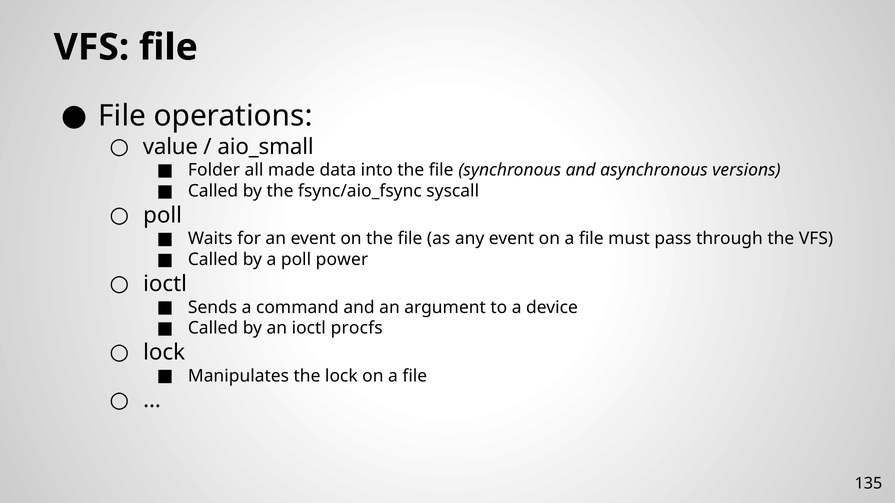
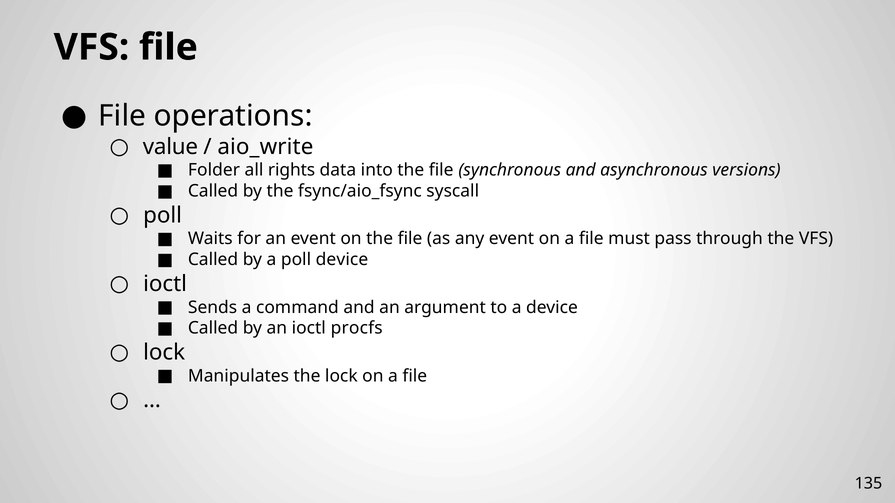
aio_small: aio_small -> aio_write (265, 147)
made: made -> rights (292, 170)
poll power: power -> device (342, 260)
